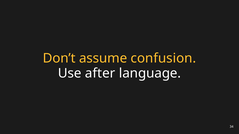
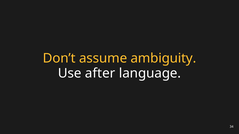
confusion: confusion -> ambiguity (163, 58)
